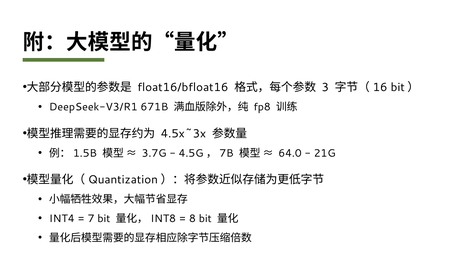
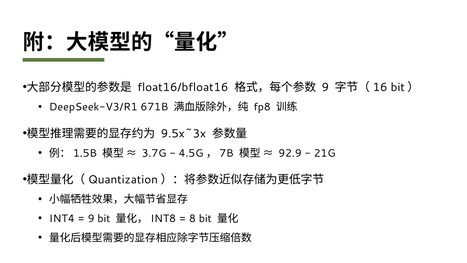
3: 3 -> 9 (325, 87)
4.5x~3x: 4.5x~3x -> 9.5x~3x (183, 133)
64.0: 64.0 -> 92.9 (290, 153)
7: 7 -> 9 (91, 218)
